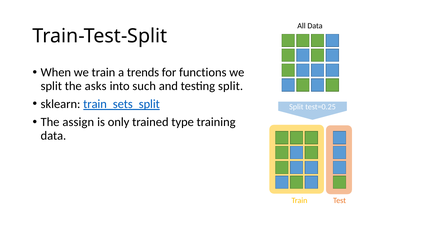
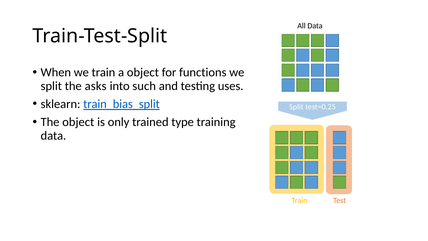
a trends: trends -> object (143, 72)
testing split: split -> uses (231, 86)
train_sets_split: train_sets_split -> train_bias_split (122, 104)
The assign: assign -> object (78, 122)
